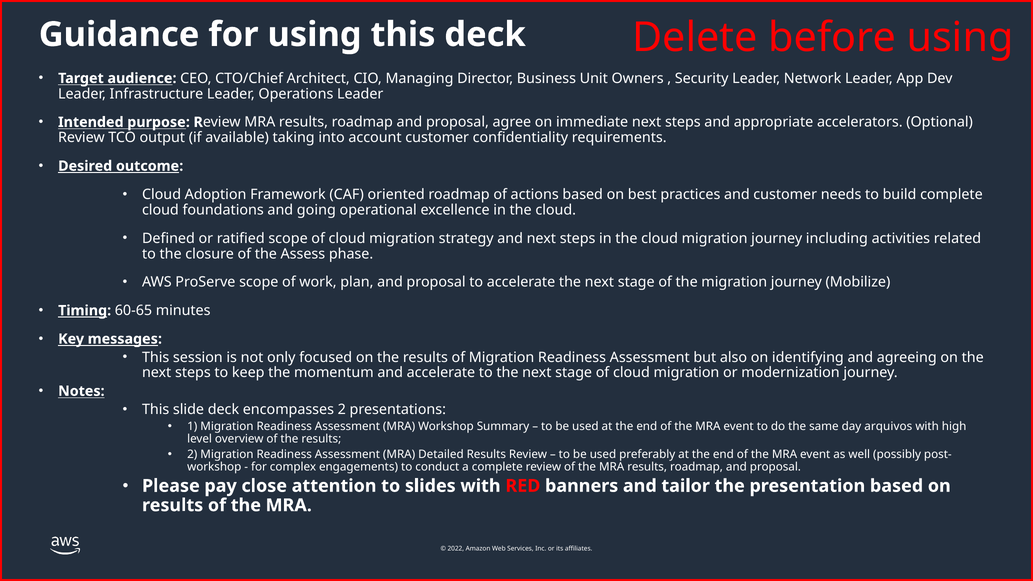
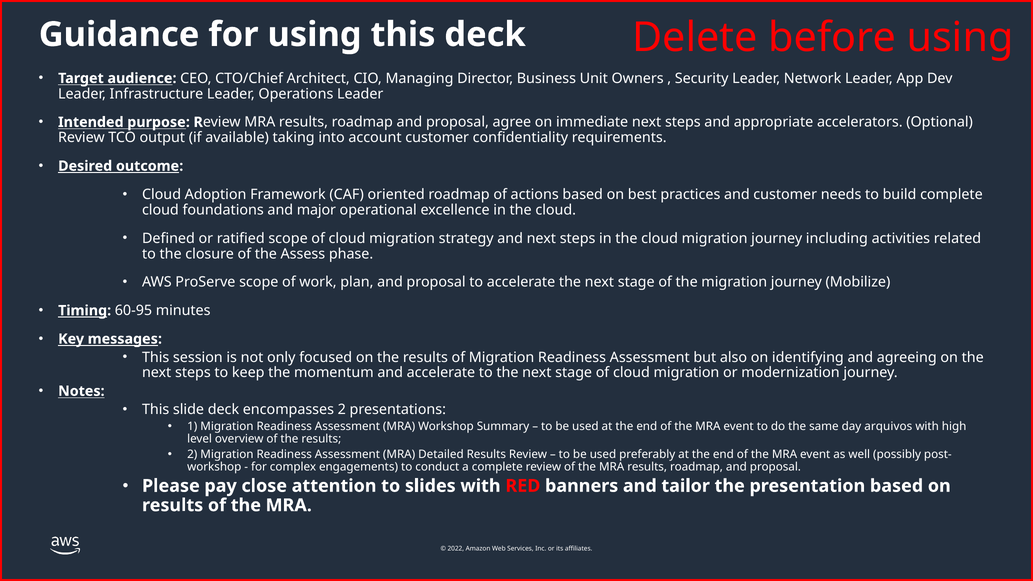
going: going -> major (316, 210)
60-65: 60-65 -> 60-95 (133, 311)
